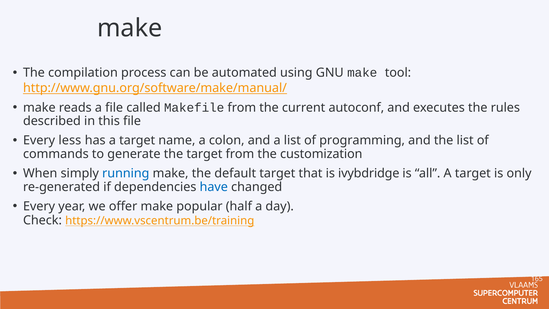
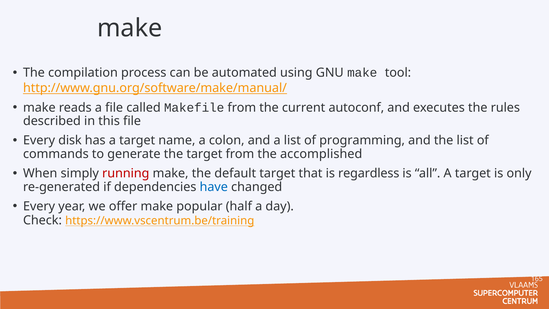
less: less -> disk (70, 140)
customization: customization -> accomplished (321, 154)
running colour: blue -> red (126, 173)
ivybdridge: ivybdridge -> regardless (369, 173)
